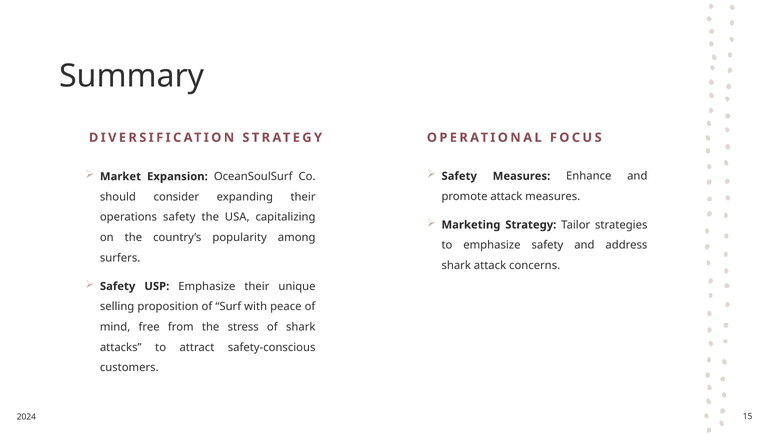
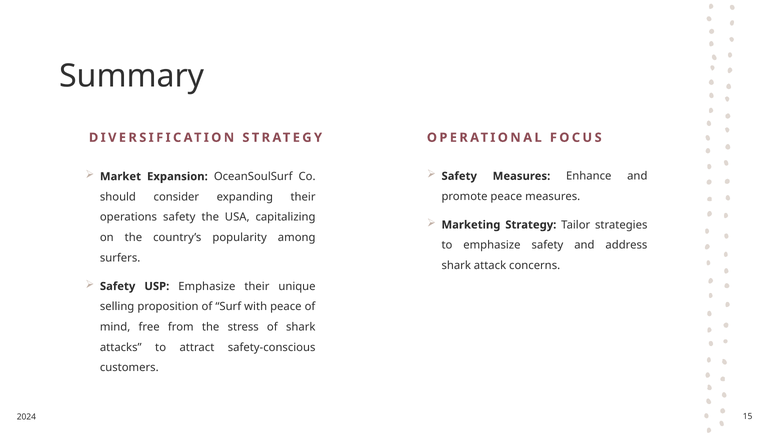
promote attack: attack -> peace (506, 196)
